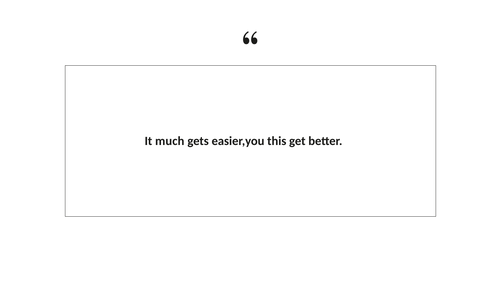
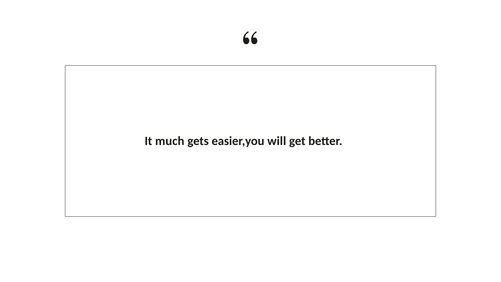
this: this -> will (277, 141)
